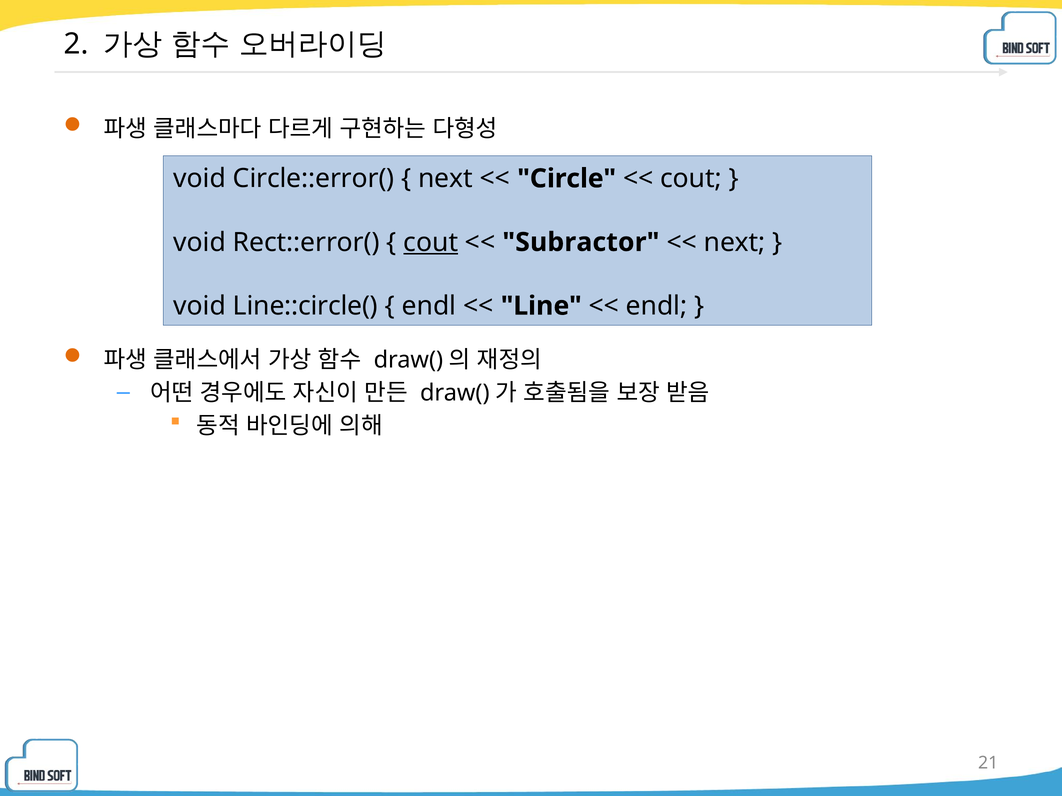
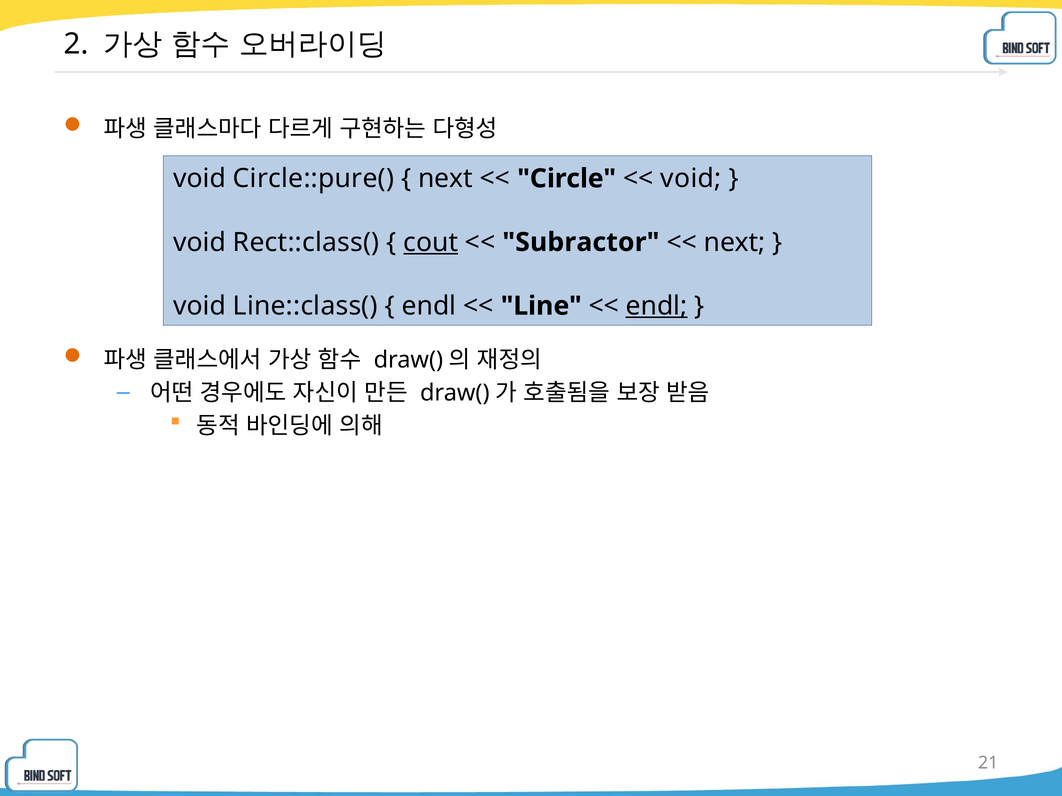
Circle::error(: Circle::error( -> Circle::pure( (313, 179)
cout: cout -> void (691, 179)
Rect::error(: Rect::error( -> Rect::class( (306, 242)
Line::circle(: Line::circle( -> Line::class( (305, 306)
endl underline: none -> present (656, 306)
